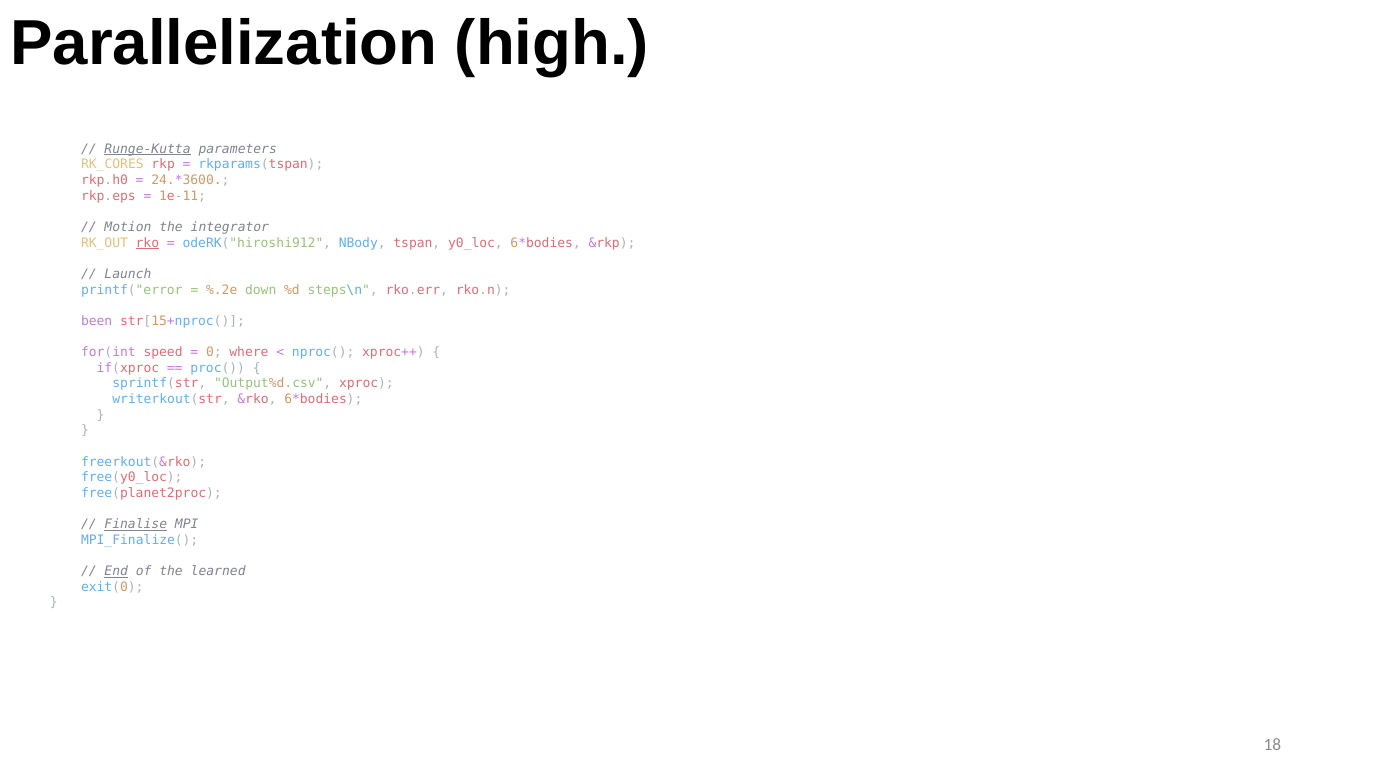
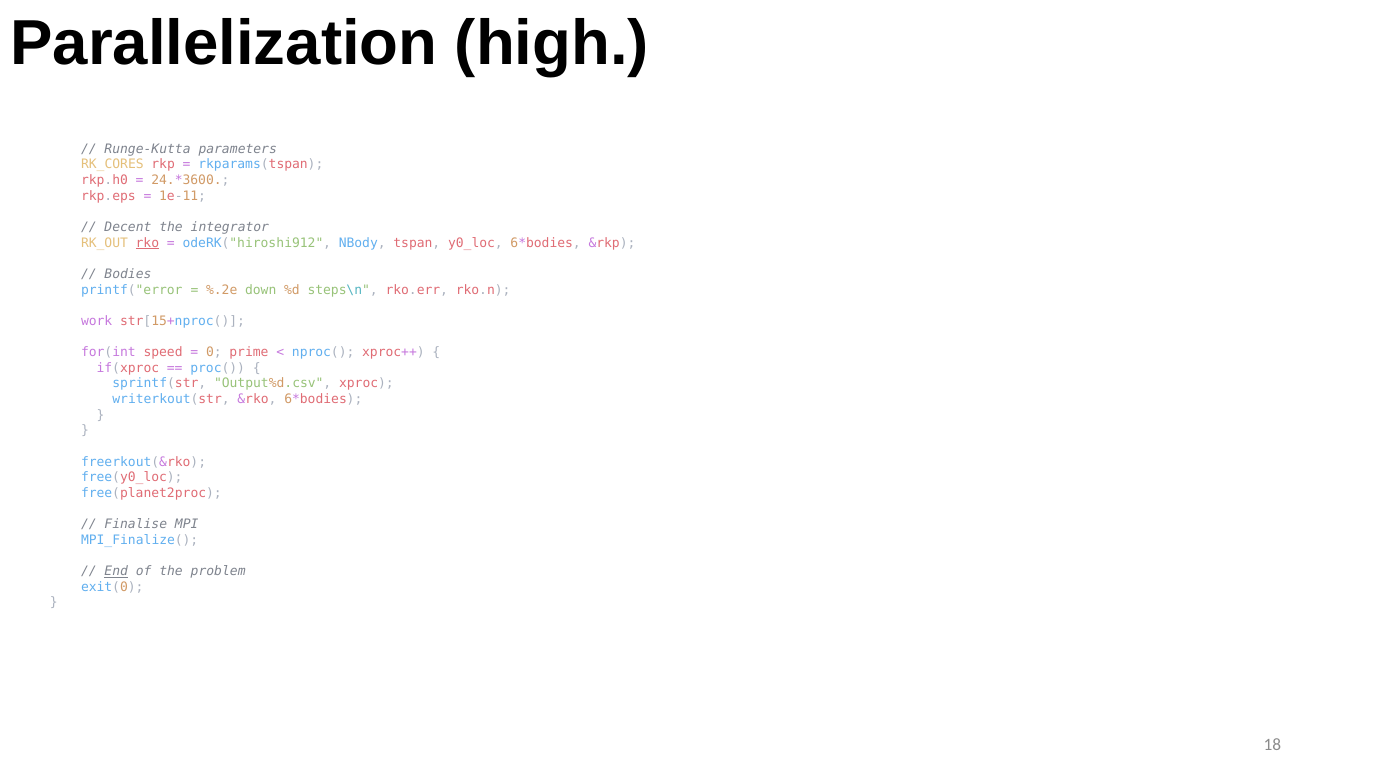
Runge-Kutta underline: present -> none (148, 149)
Motion: Motion -> Decent (128, 227)
Launch: Launch -> Bodies (128, 274)
been: been -> work (97, 321)
where: where -> prime (249, 352)
Finalise underline: present -> none (136, 525)
learned: learned -> problem (218, 571)
